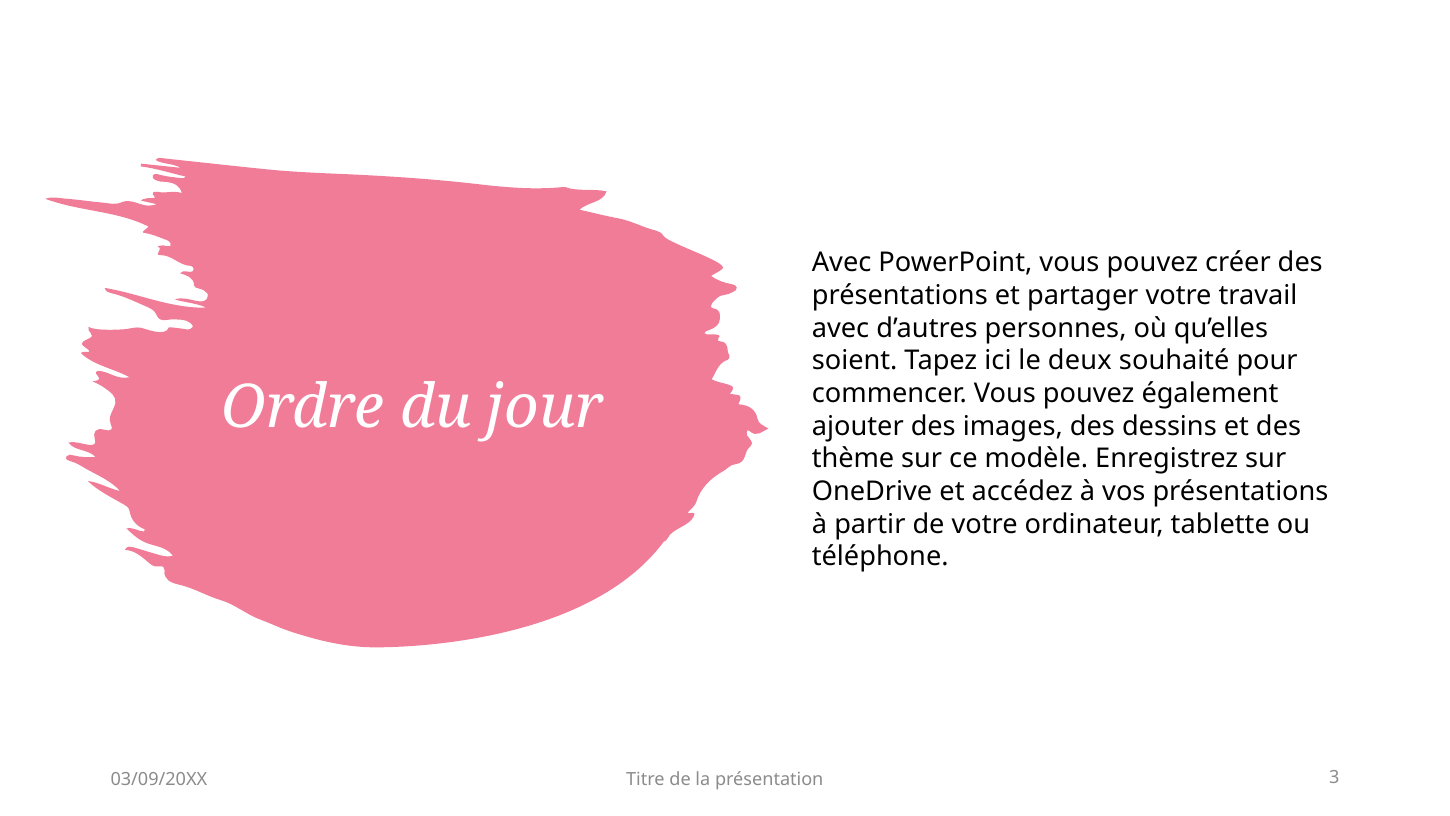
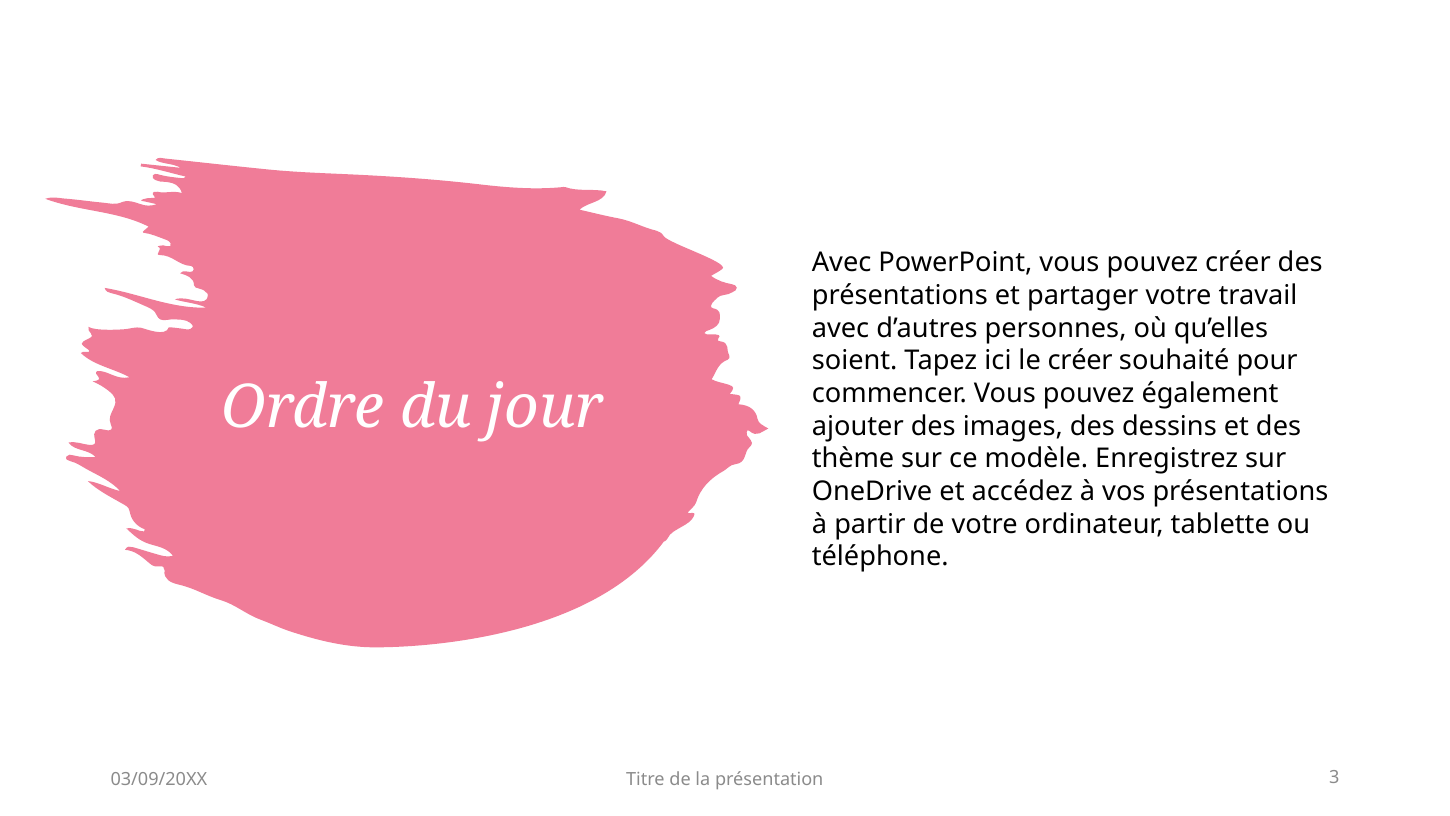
le deux: deux -> créer (1080, 361)
